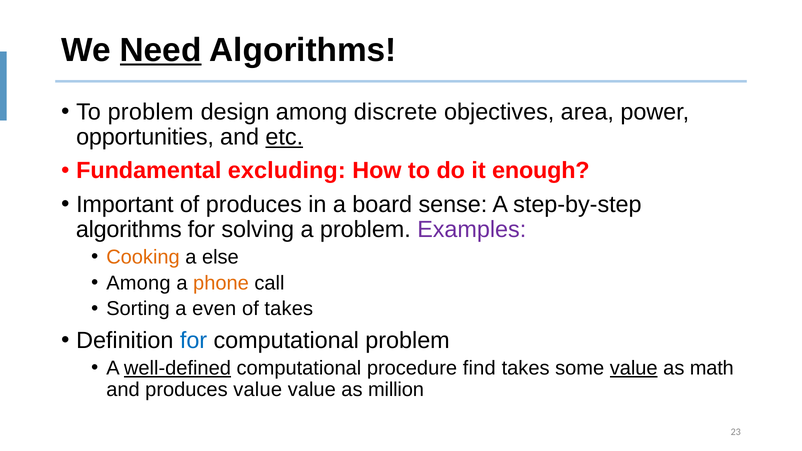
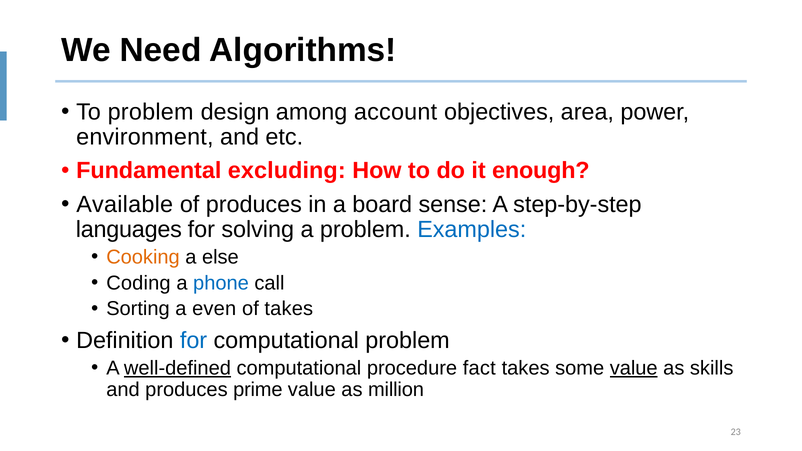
Need underline: present -> none (161, 50)
discrete: discrete -> account (396, 112)
opportunities: opportunities -> environment (145, 137)
etc underline: present -> none (284, 137)
Important: Important -> Available (125, 204)
algorithms: algorithms -> languages (129, 230)
Examples colour: purple -> blue (472, 230)
Among: Among -> Coding (138, 283)
phone colour: orange -> blue (221, 283)
find: find -> fact (479, 368)
math: math -> skills (712, 368)
produces value: value -> prime (258, 390)
